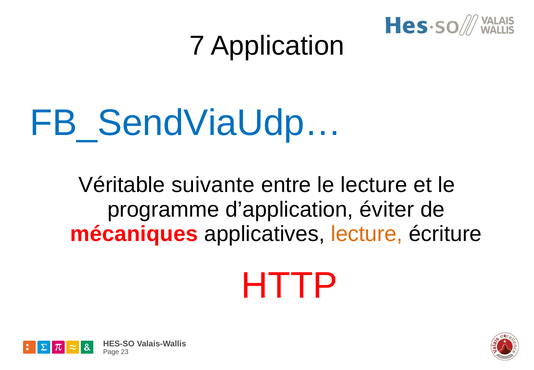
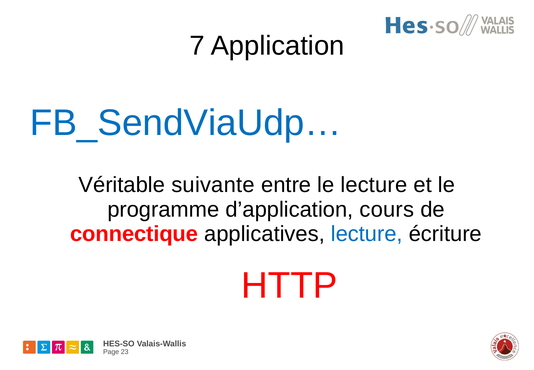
éviter: éviter -> cours (387, 209)
mécaniques: mécaniques -> connectique (134, 234)
lecture colour: orange -> blue (367, 234)
